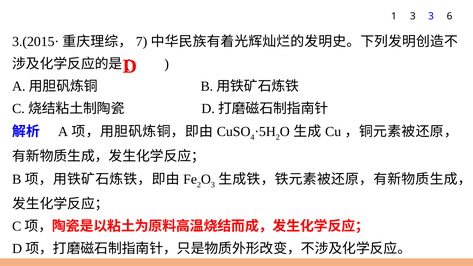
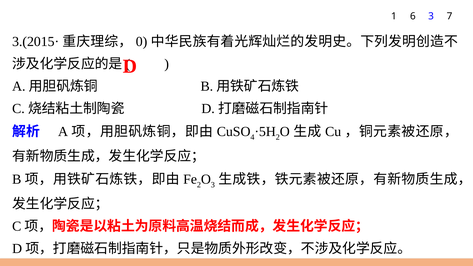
1 3: 3 -> 6 (413, 16)
6: 6 -> 7 (450, 16)
7: 7 -> 0 (142, 41)
